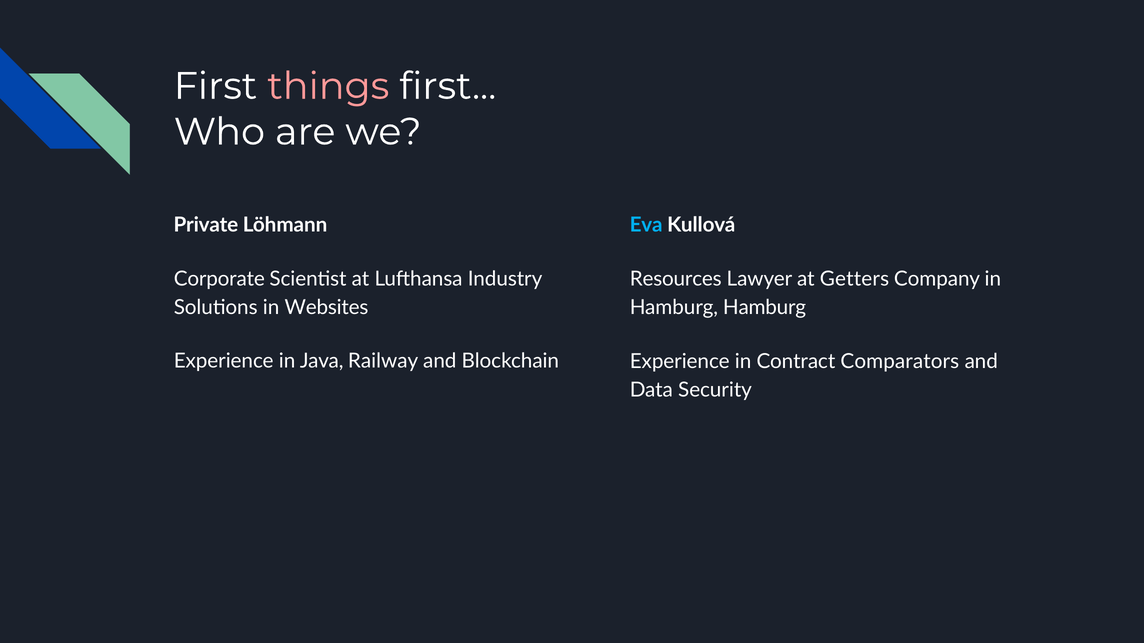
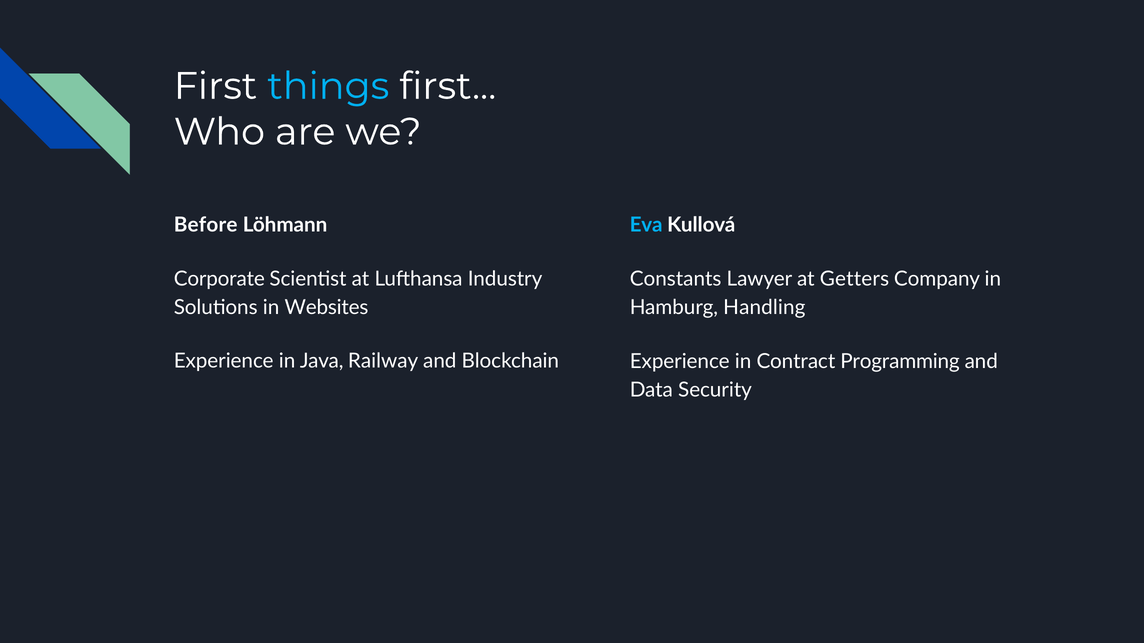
things colour: pink -> light blue (328, 86)
Private: Private -> Before (206, 225)
Resources: Resources -> Constants (676, 279)
Hamburg Hamburg: Hamburg -> Handling (764, 308)
Comparators: Comparators -> Programming (900, 362)
